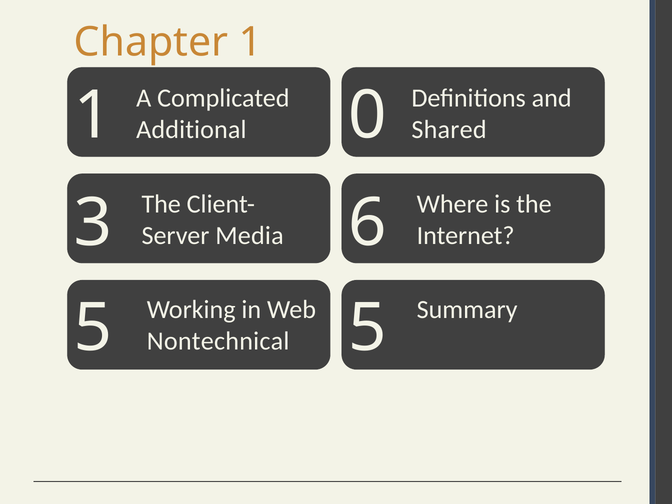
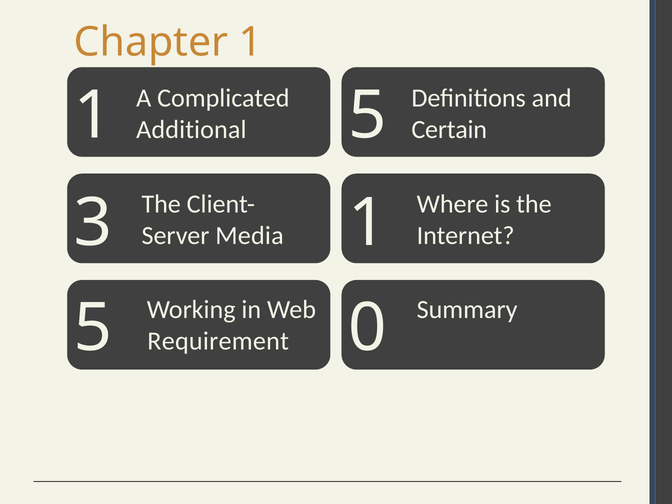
0: 0 -> 5 (367, 116)
Shared: Shared -> Certain (449, 130)
3 6: 6 -> 1 (367, 223)
5 5: 5 -> 0 (367, 328)
Nontechnical: Nontechnical -> Requirement (218, 341)
